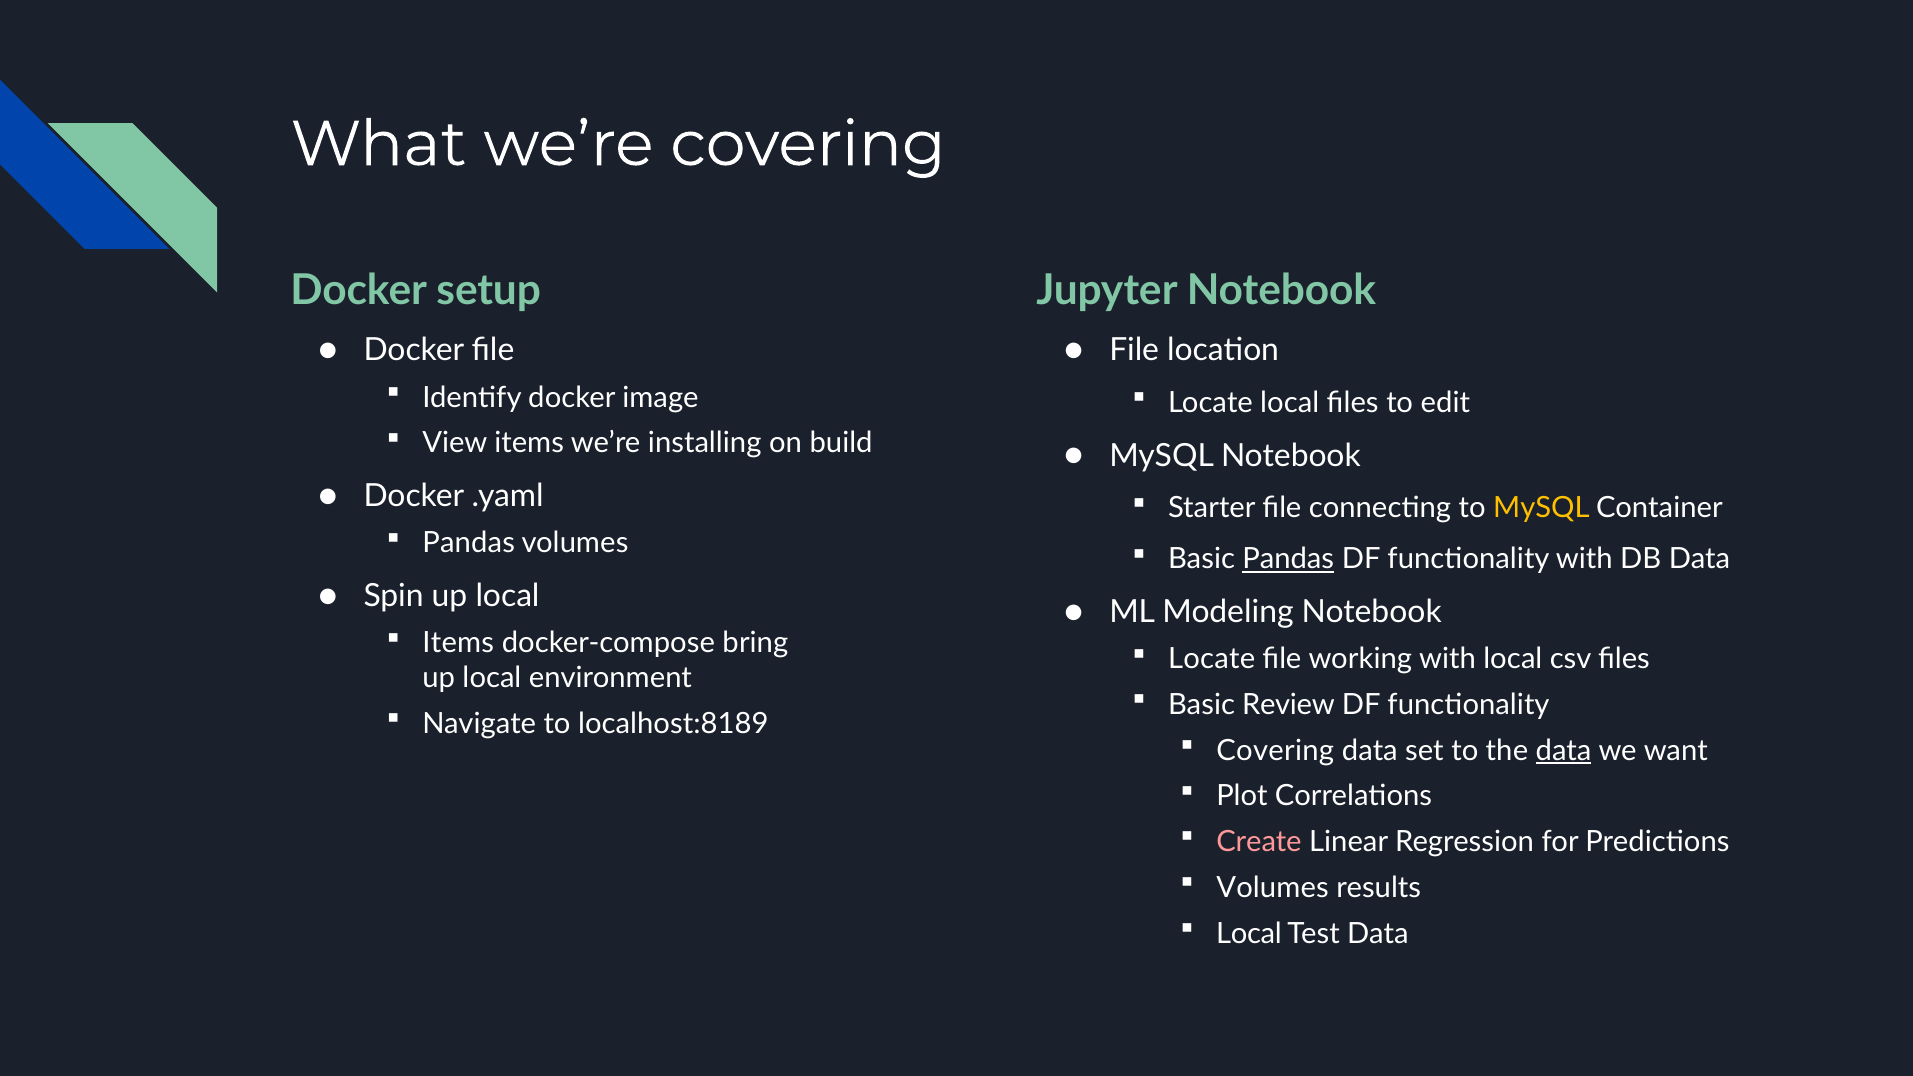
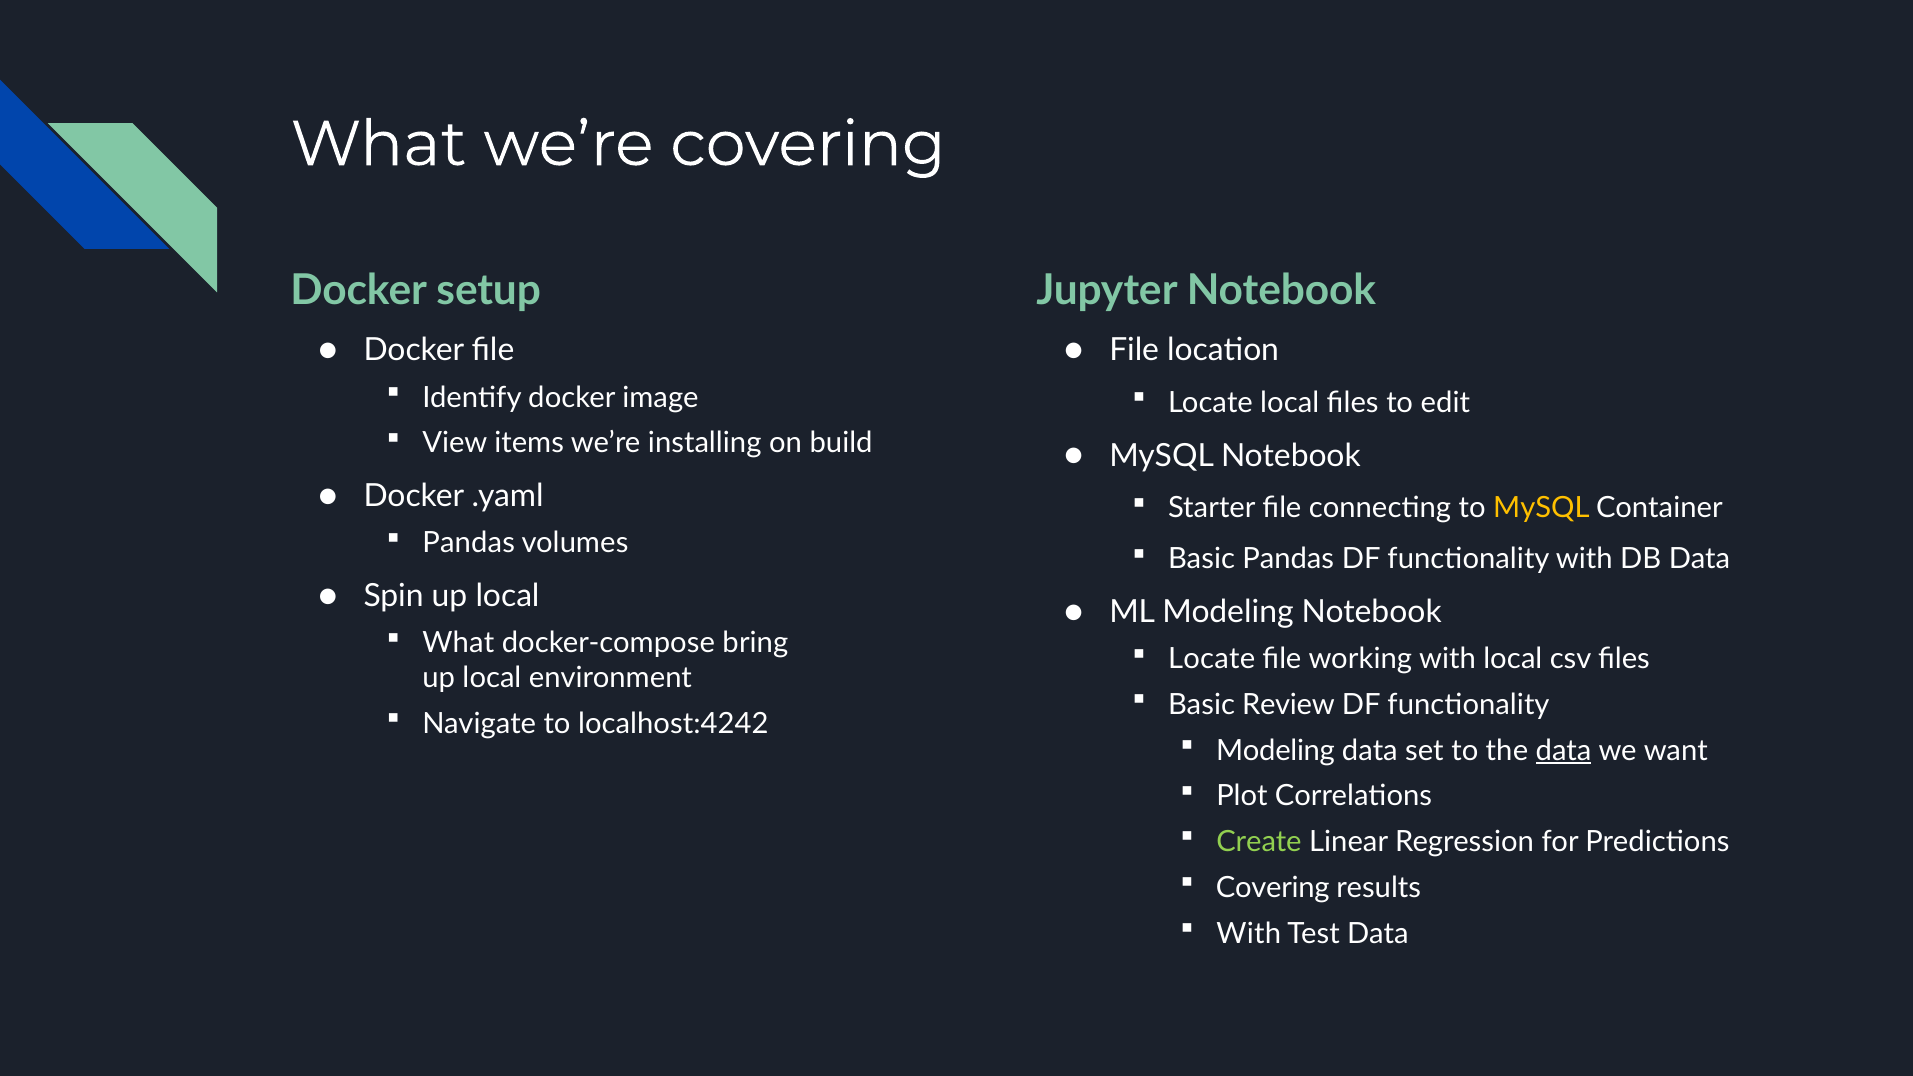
Pandas underline: present -> none (1288, 559)
Items: Items -> What (458, 643)
localhost:8189: localhost:8189 -> localhost:4242 (673, 724)
Covering: Covering -> Modeling (1276, 751)
Create colour: pink -> light green (1259, 842)
Volumes: Volumes -> Covering (1273, 888)
Local: Local -> With (1249, 933)
